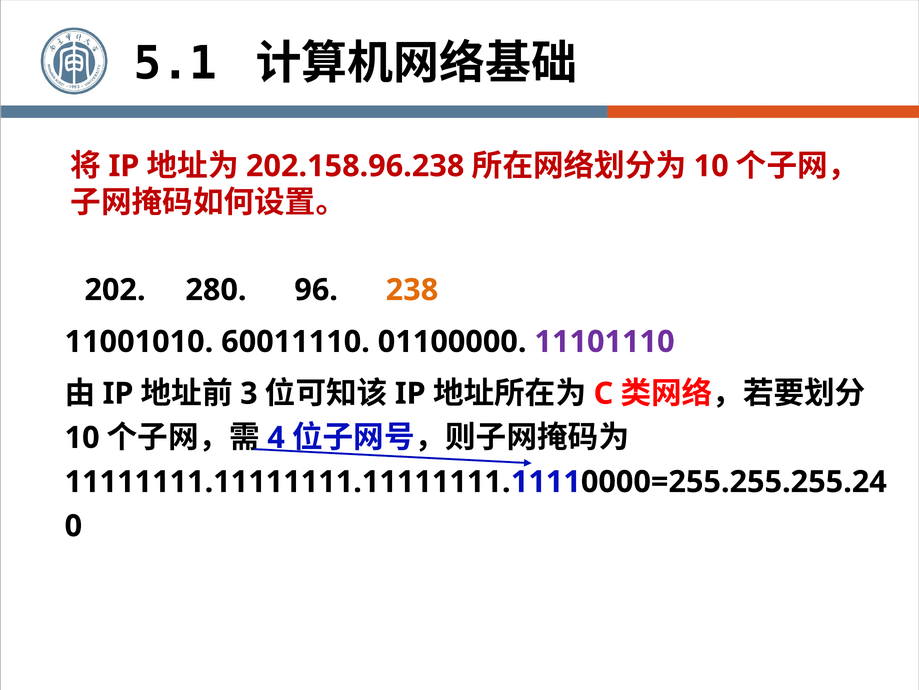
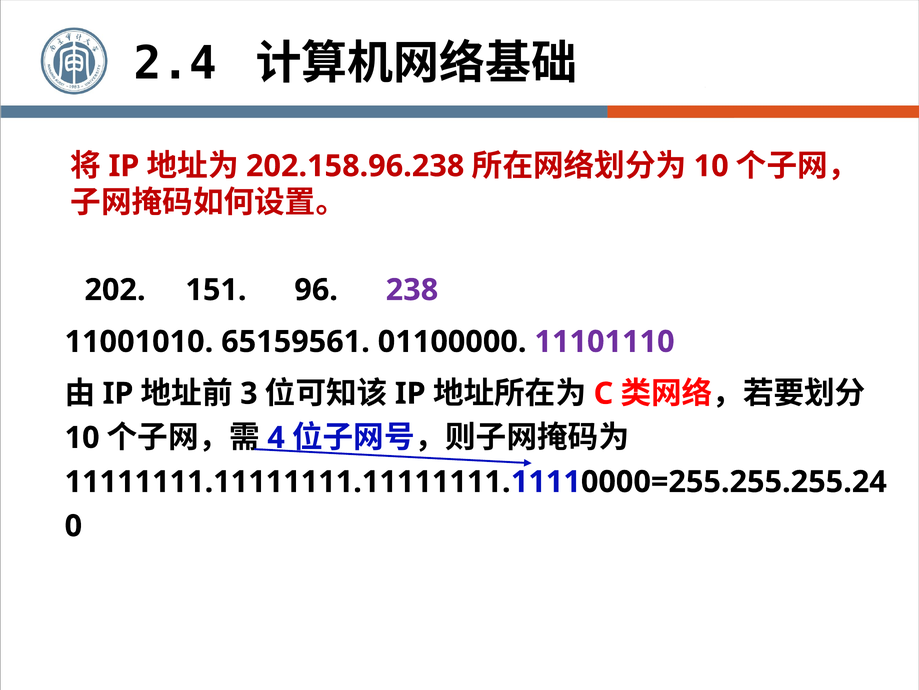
5.1: 5.1 -> 2.4 (175, 64)
280: 280 -> 151 (216, 290)
238 colour: orange -> purple (412, 290)
60011110: 60011110 -> 65159561 (296, 341)
